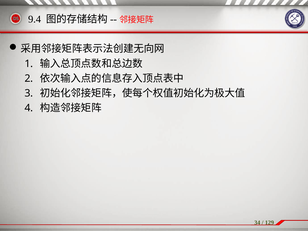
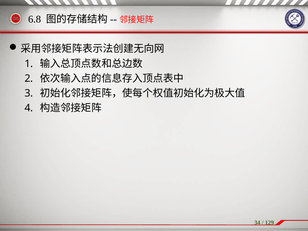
9.4: 9.4 -> 6.8 (35, 19)
